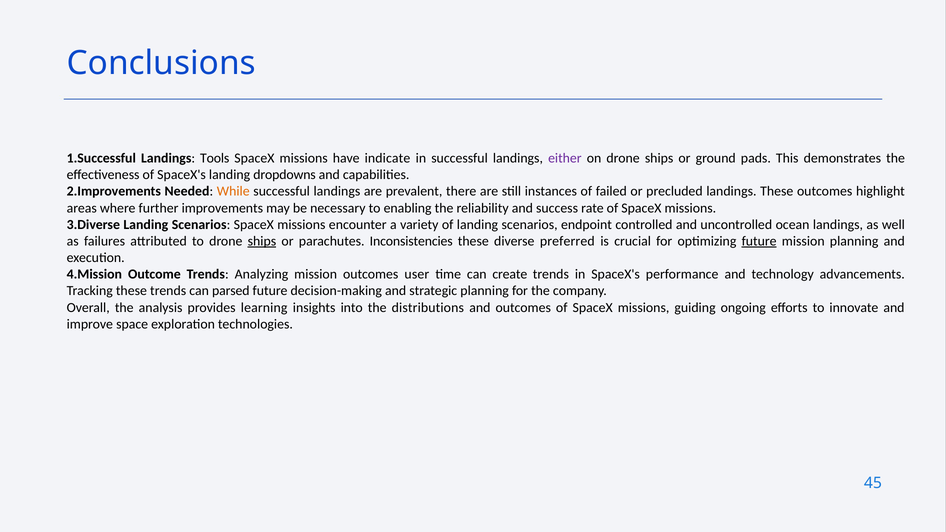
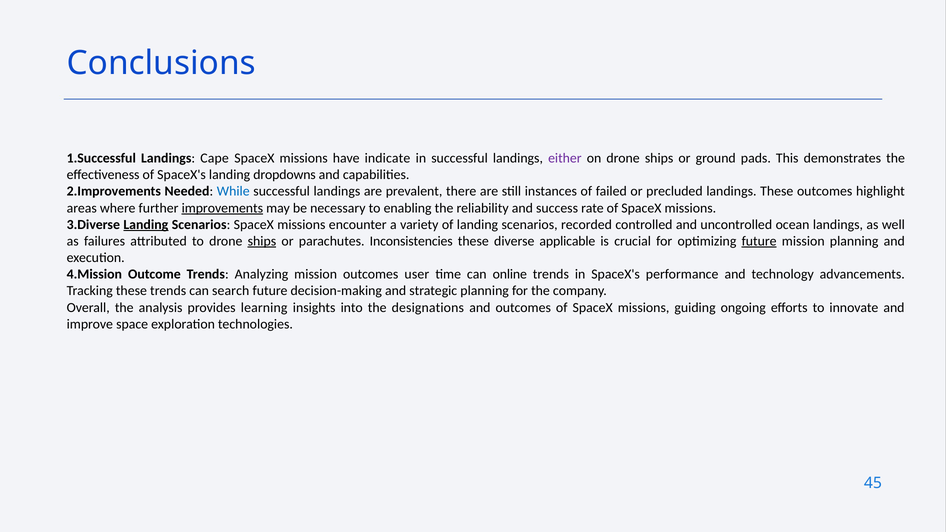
Tools: Tools -> Cape (215, 158)
While colour: orange -> blue (233, 191)
improvements underline: none -> present (222, 208)
Landing underline: none -> present (146, 225)
endpoint: endpoint -> recorded (586, 225)
preferred: preferred -> applicable (567, 241)
create: create -> online (510, 274)
parsed: parsed -> search (231, 291)
distributions: distributions -> designations (428, 308)
